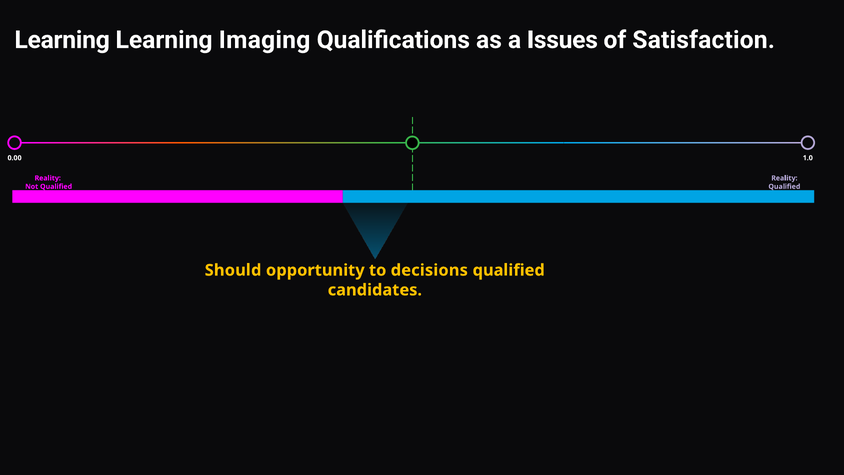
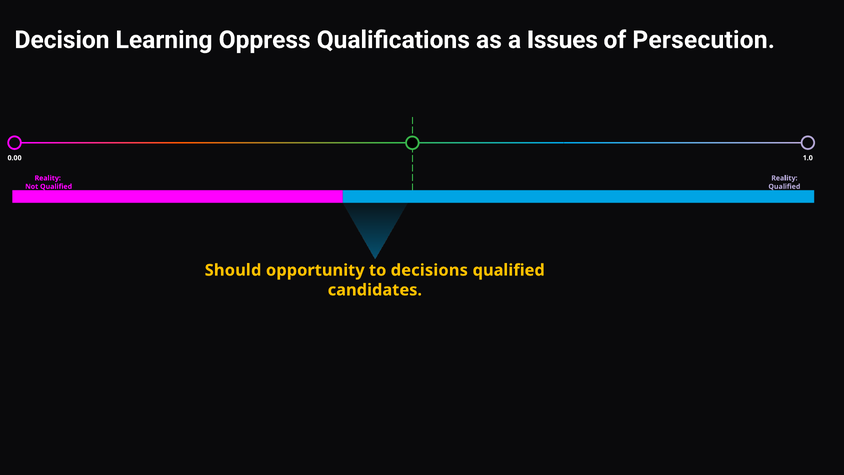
Learning: Learning -> Decision (62, 40)
Imaging: Imaging -> Oppress (265, 40)
Satisfaction: Satisfaction -> Persecution (704, 40)
